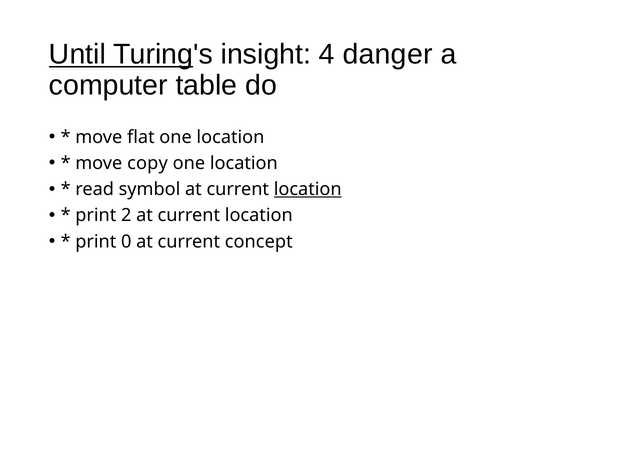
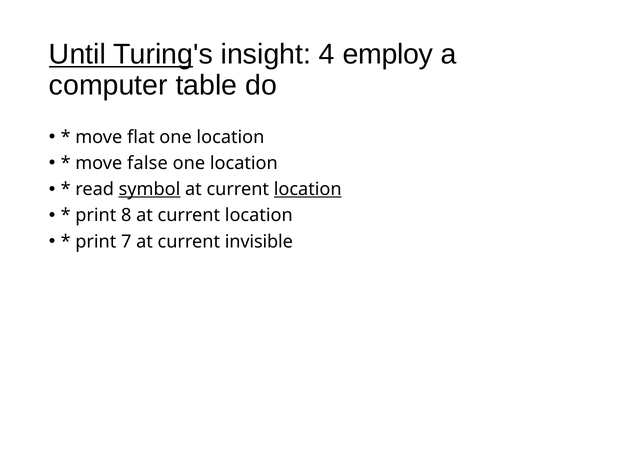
danger: danger -> employ (388, 54)
copy: copy -> false (147, 163)
symbol underline: none -> present (150, 189)
2: 2 -> 8 (126, 215)
0: 0 -> 7 (126, 241)
concept: concept -> invisible (259, 241)
